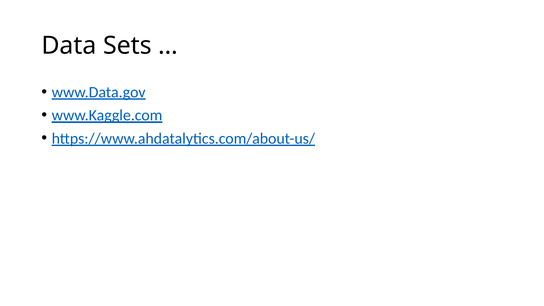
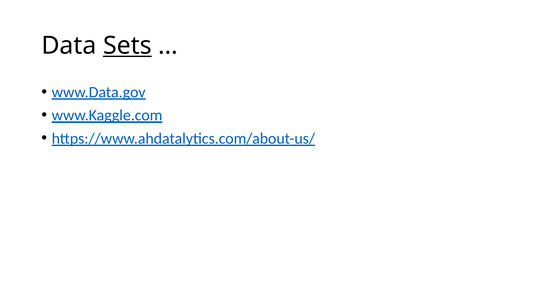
Sets underline: none -> present (127, 46)
